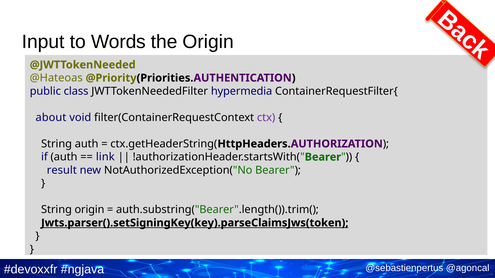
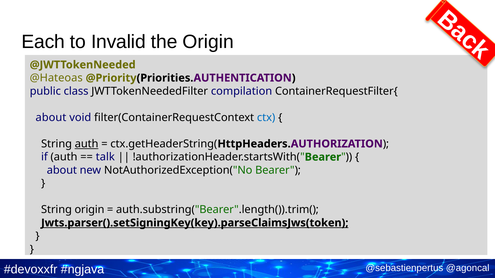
Input: Input -> Each (43, 42)
Words: Words -> Invalid (118, 42)
hypermedia: hypermedia -> compilation (242, 91)
ctx colour: purple -> blue (266, 118)
auth underline: none -> present (87, 144)
link: link -> talk (105, 157)
result: result -> about (62, 170)
